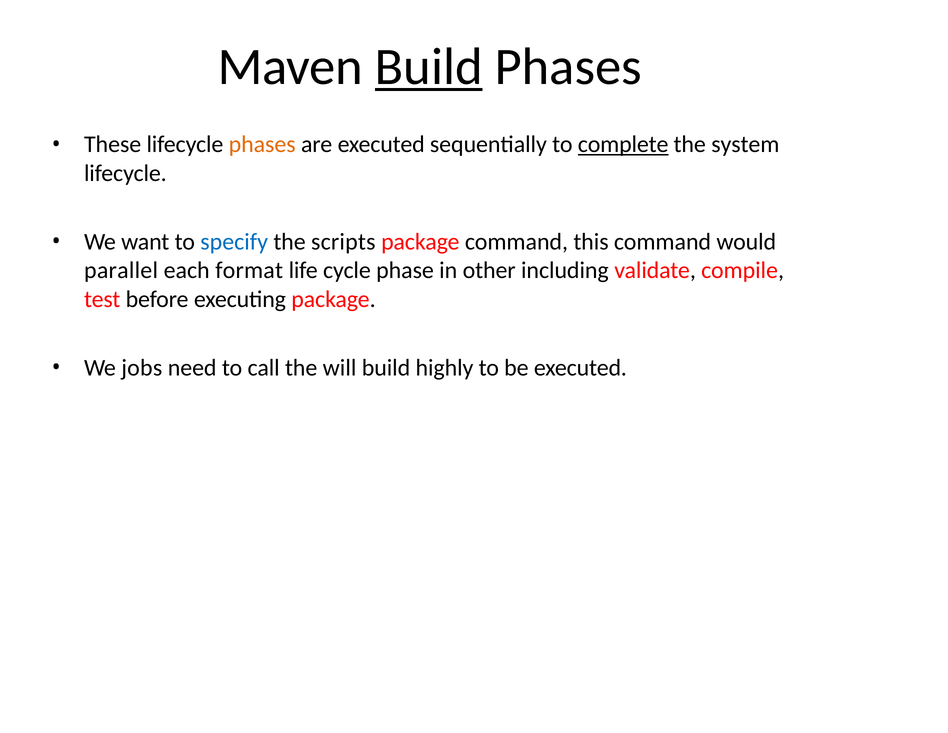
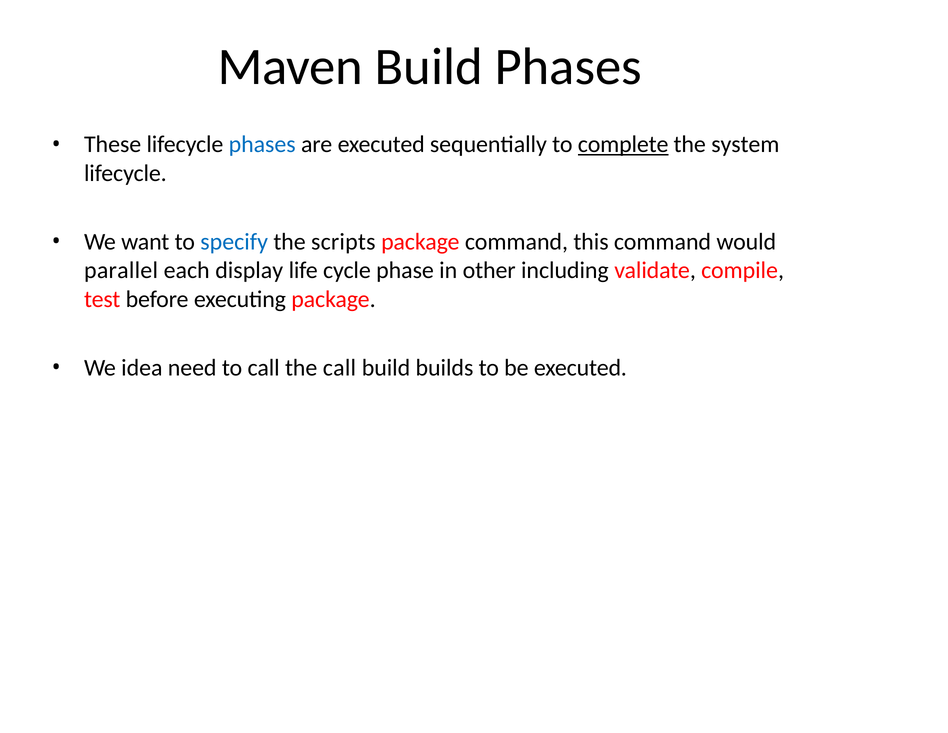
Build underline: present -> none (429, 67)
phases colour: orange -> blue (262, 144)
format: format -> display (249, 270)
jobs: jobs -> idea (142, 367)
the will: will -> call (339, 367)
highly: highly -> builds (444, 367)
